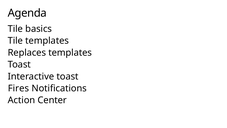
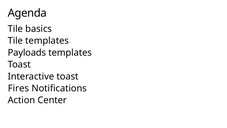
Replaces: Replaces -> Payloads (27, 53)
